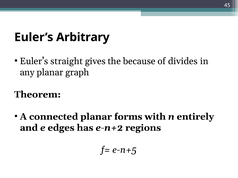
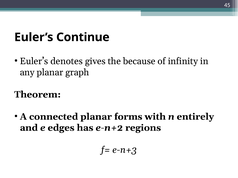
Arbitrary: Arbitrary -> Continue (83, 37)
straight: straight -> denotes (67, 61)
divides: divides -> infinity (183, 61)
e-n+5: e-n+5 -> e-n+3 (125, 150)
